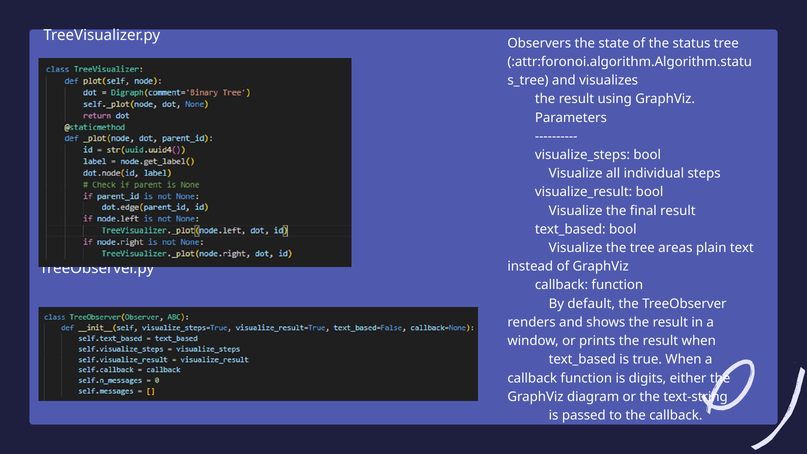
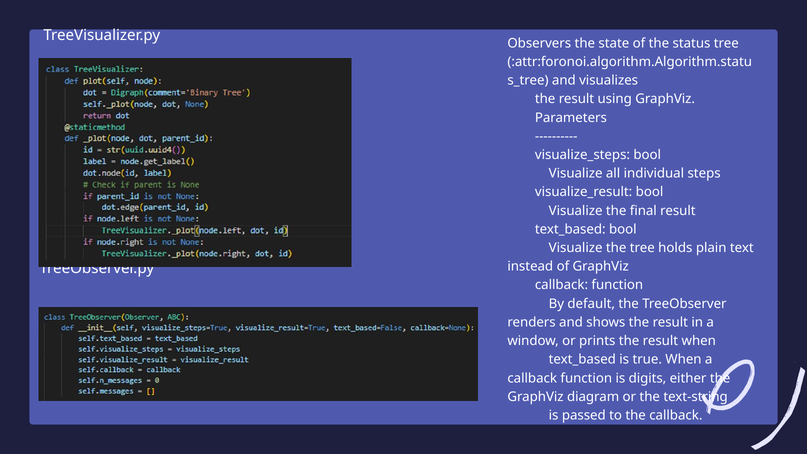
areas: areas -> holds (675, 248)
